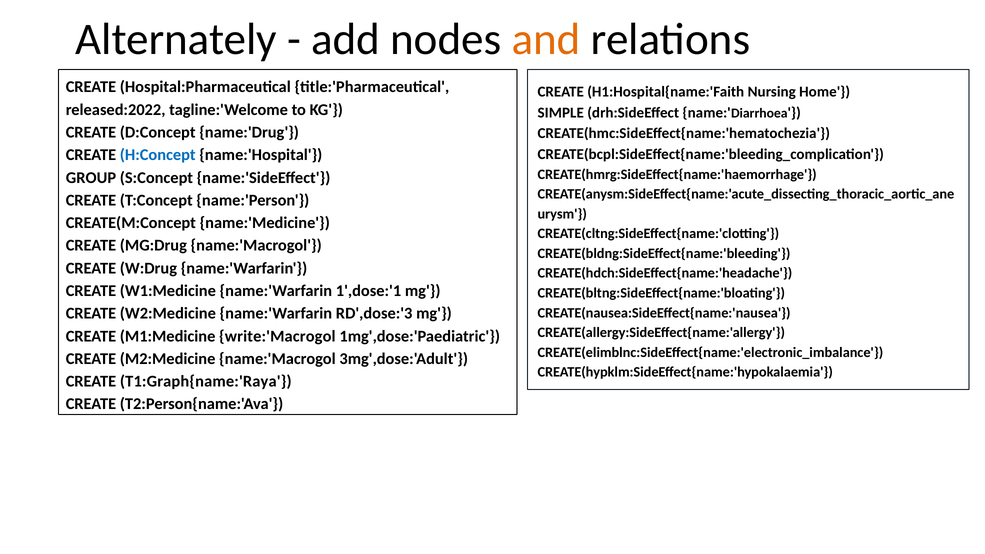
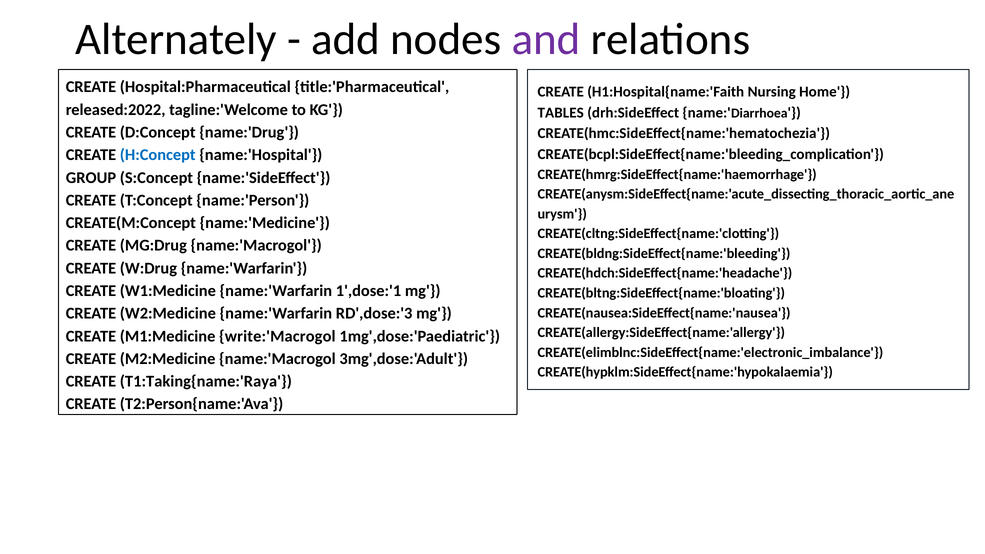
and colour: orange -> purple (546, 39)
SIMPLE: SIMPLE -> TABLES (561, 113)
T1:Graph{name:'Raya: T1:Graph{name:'Raya -> T1:Taking{name:'Raya (206, 381)
